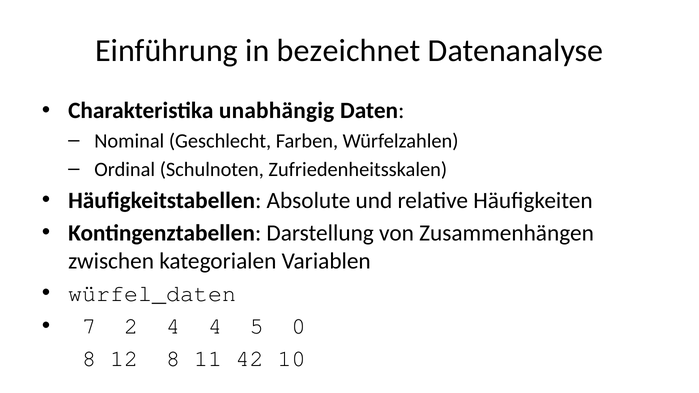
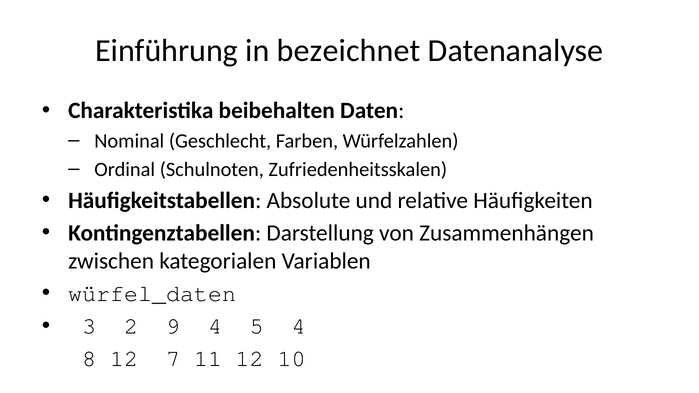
unabhängig: unabhängig -> beibehalten (277, 111)
7: 7 -> 3 (89, 326)
2 4: 4 -> 9 (173, 326)
5 0: 0 -> 4 (299, 326)
12 8: 8 -> 7 (173, 359)
11 42: 42 -> 12 (250, 359)
